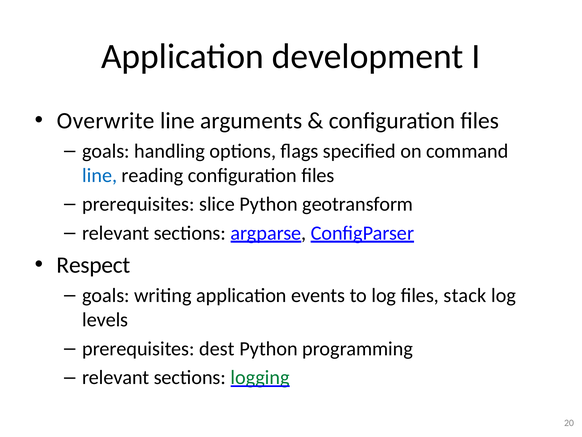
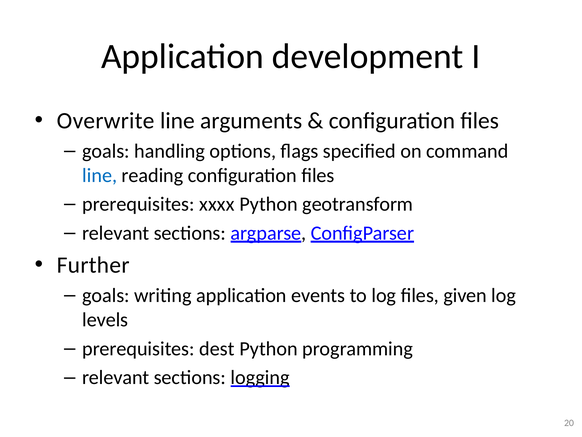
slice: slice -> xxxx (217, 204)
Respect: Respect -> Further (93, 265)
stack: stack -> given (465, 295)
logging colour: green -> black (260, 377)
